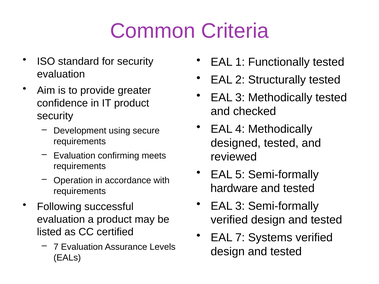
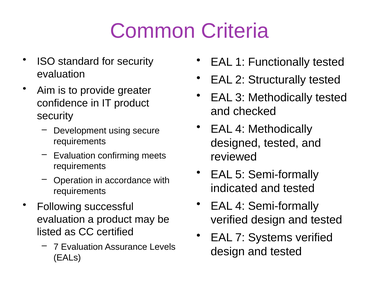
hardware: hardware -> indicated (234, 189)
3: 3 -> 4 (240, 206)
